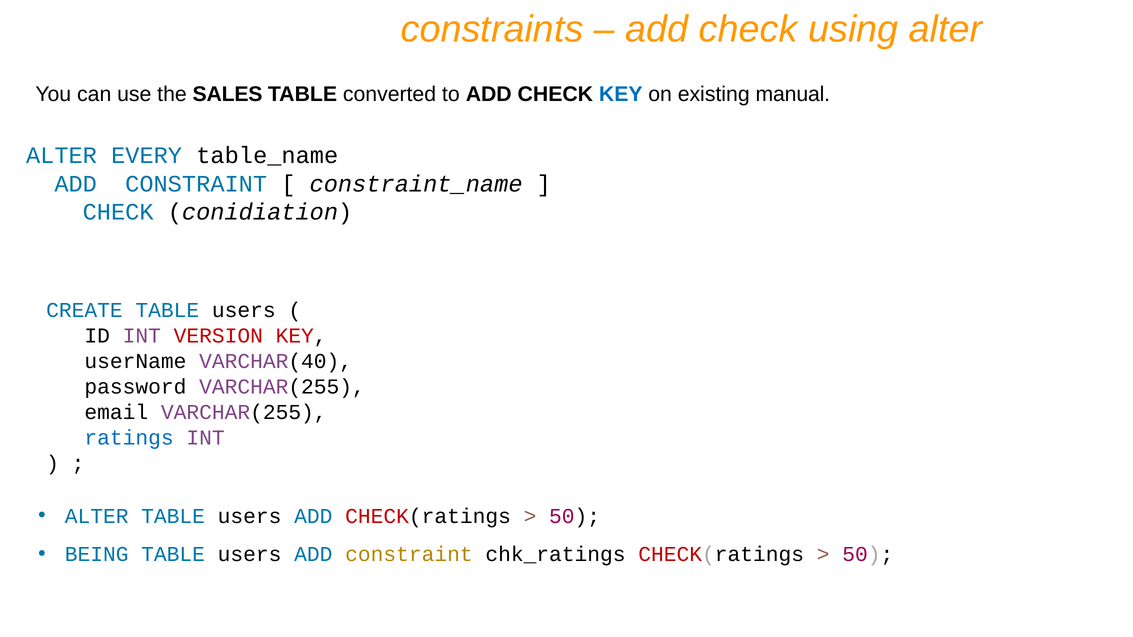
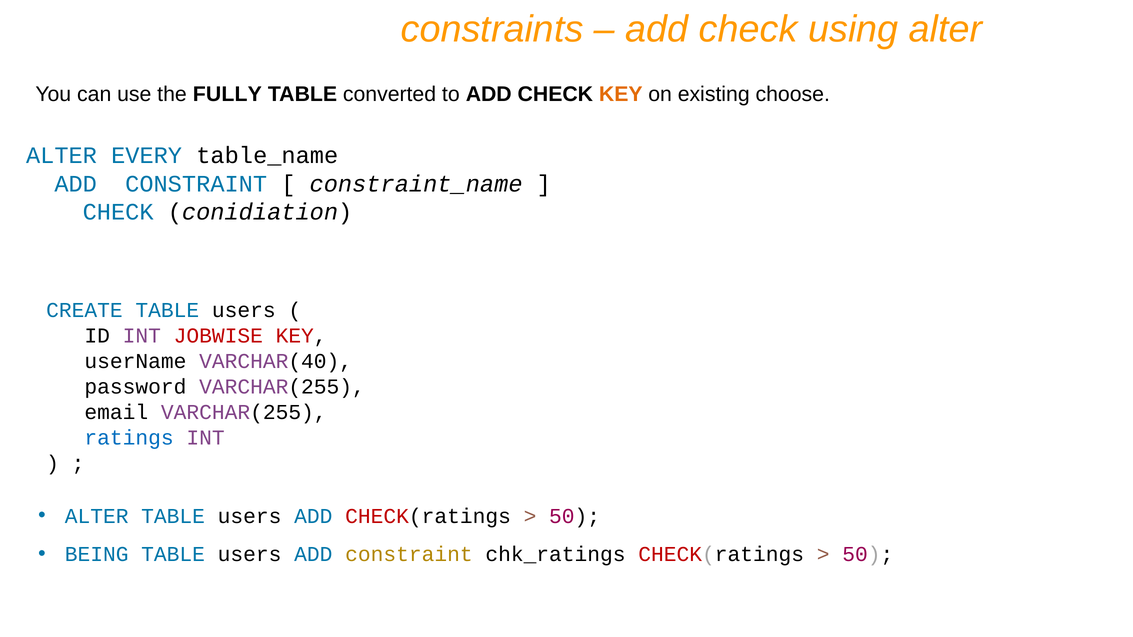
SALES: SALES -> FULLY (227, 94)
KEY colour: blue -> orange (621, 94)
manual: manual -> choose (793, 94)
VERSION: VERSION -> JOBWISE (218, 336)
